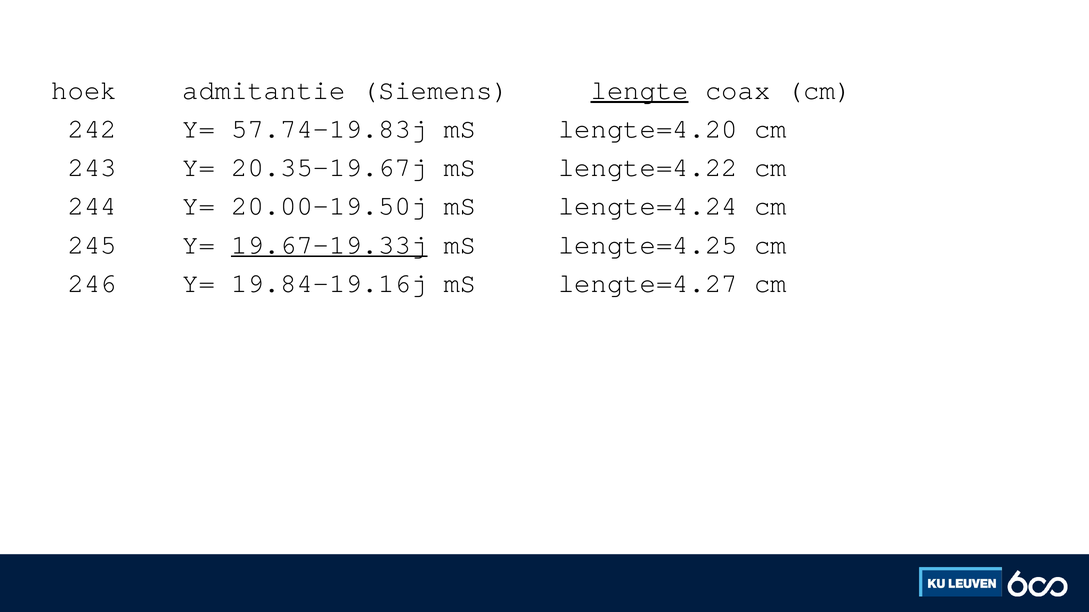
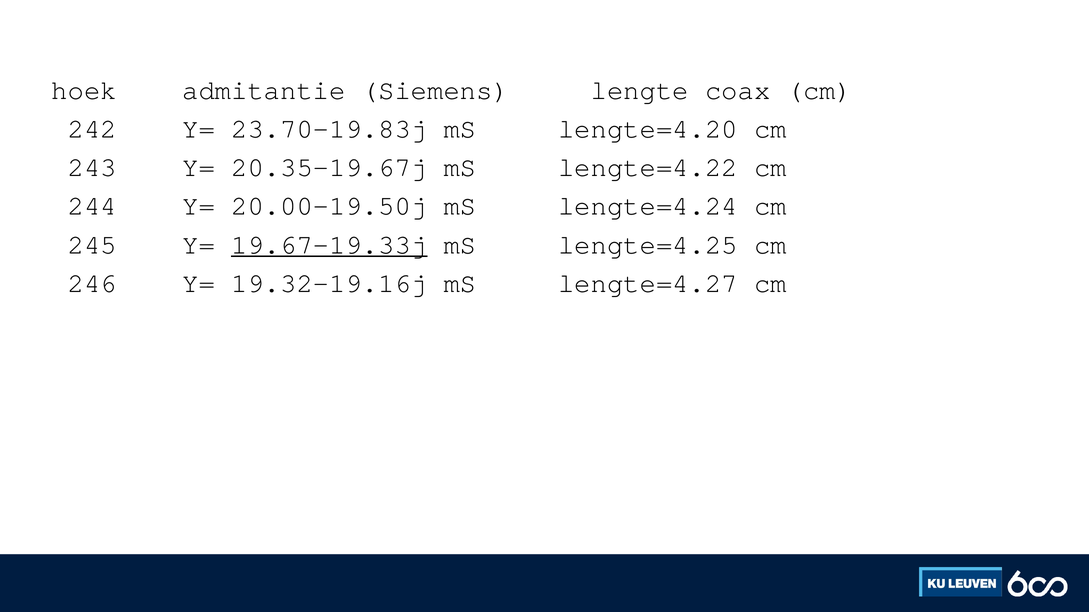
lengte underline: present -> none (640, 90)
57.74-19.83j: 57.74-19.83j -> 23.70-19.83j (329, 129)
19.84-19.16j: 19.84-19.16j -> 19.32-19.16j (329, 283)
